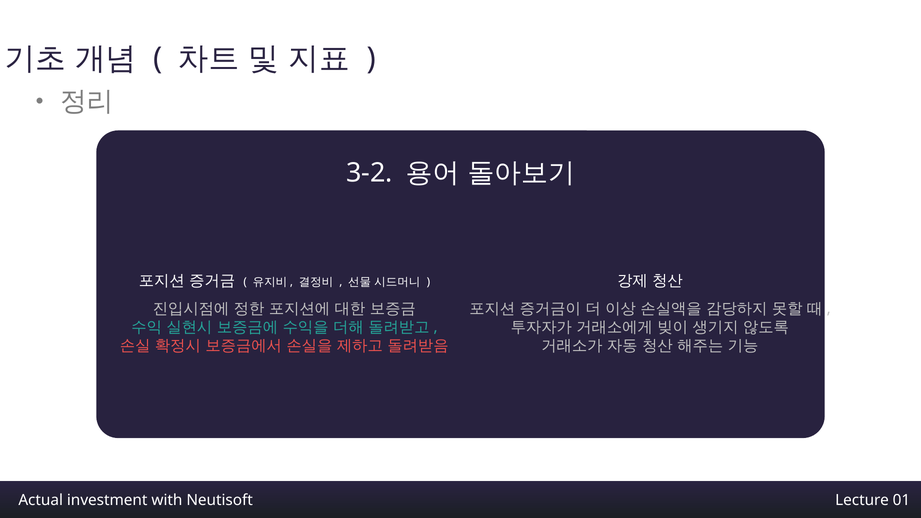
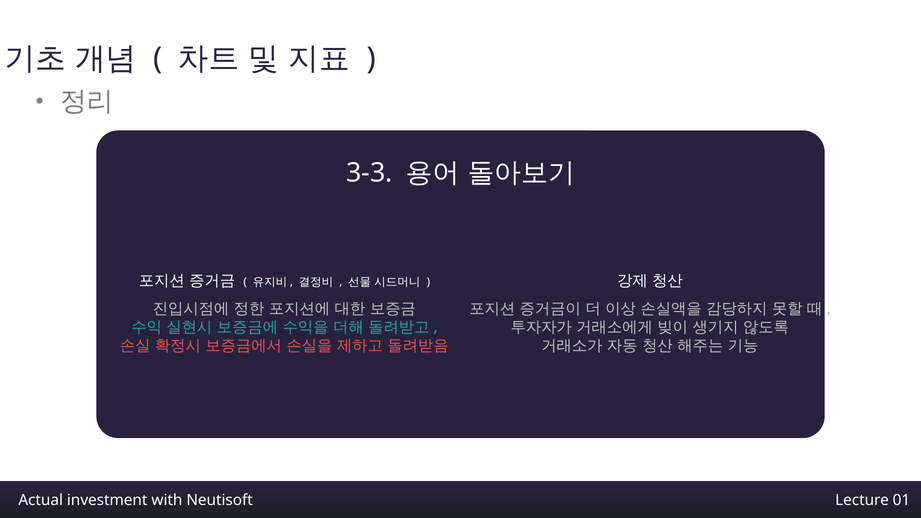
3-2: 3-2 -> 3-3 (369, 173)
